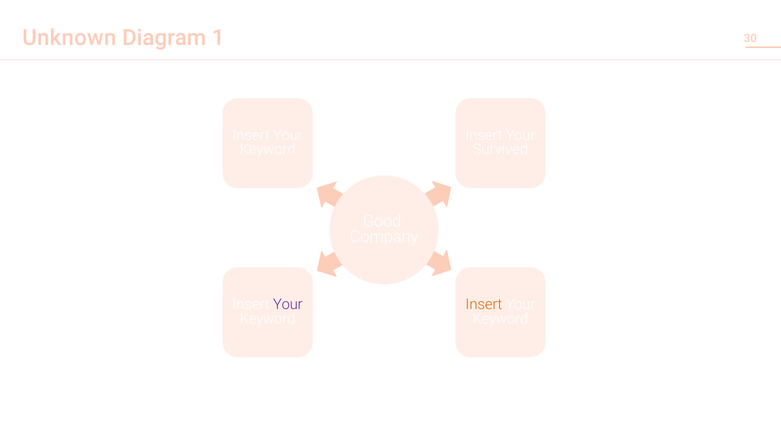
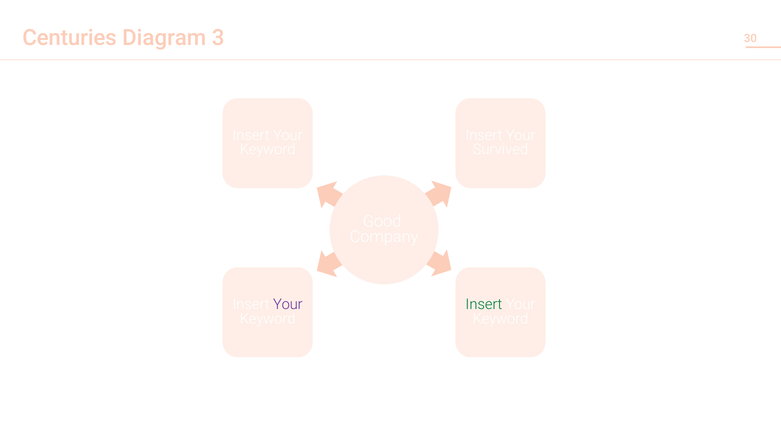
Unknown: Unknown -> Centuries (70, 38)
1: 1 -> 3 (218, 38)
Insert colour: orange -> green (484, 305)
